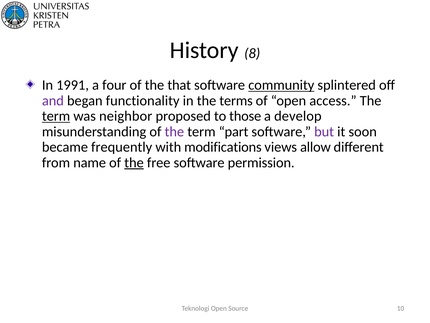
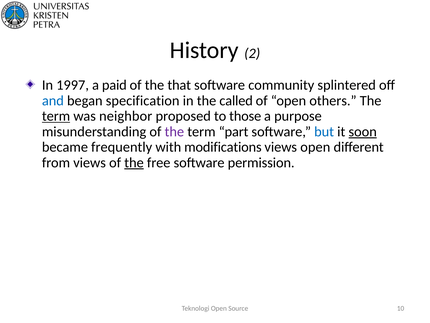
8: 8 -> 2 (252, 53)
1991: 1991 -> 1997 (73, 85)
four: four -> paid (114, 85)
community underline: present -> none (281, 85)
and colour: purple -> blue (53, 101)
functionality: functionality -> specification (143, 101)
terms: terms -> called (236, 101)
access: access -> others (333, 101)
develop: develop -> purpose (298, 116)
but colour: purple -> blue (324, 131)
soon underline: none -> present (363, 131)
views allow: allow -> open (315, 147)
from name: name -> views (90, 162)
